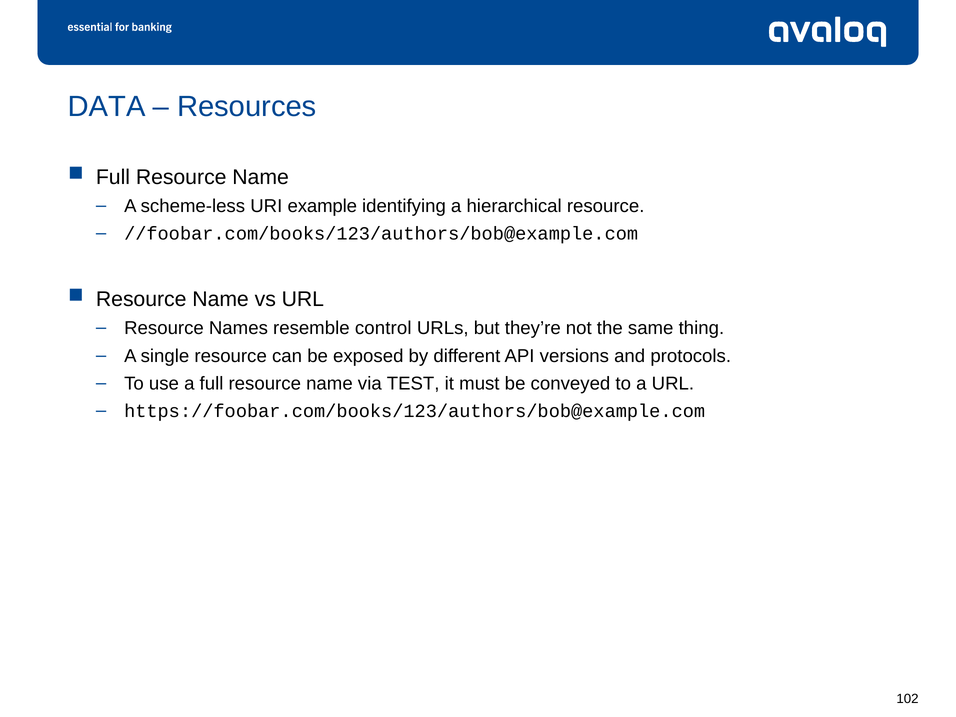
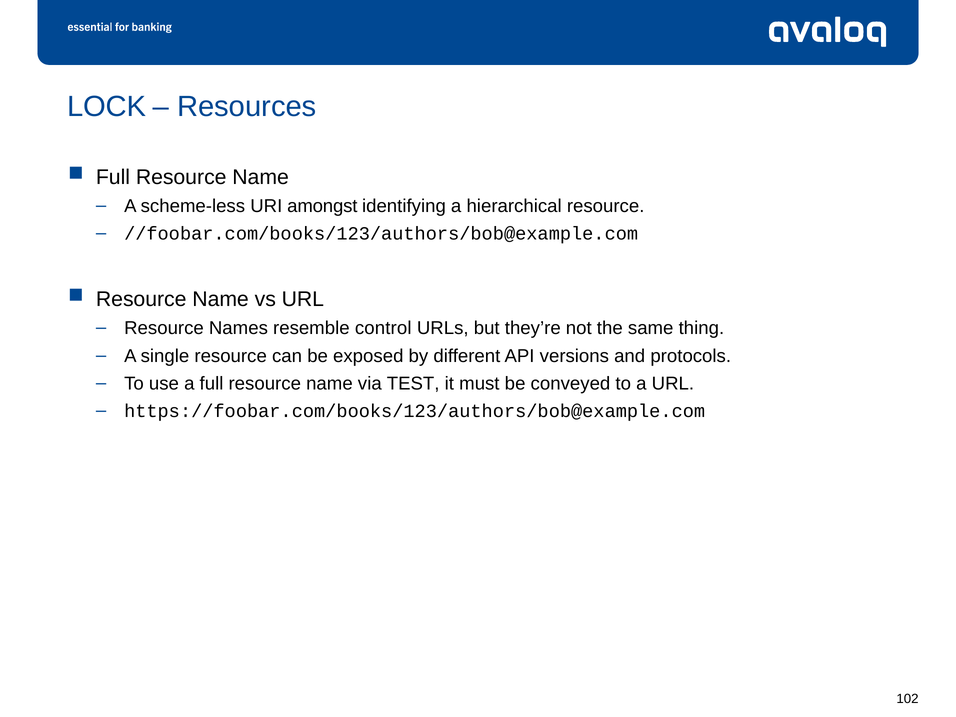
DATA: DATA -> LOCK (107, 107)
example: example -> amongst (322, 206)
